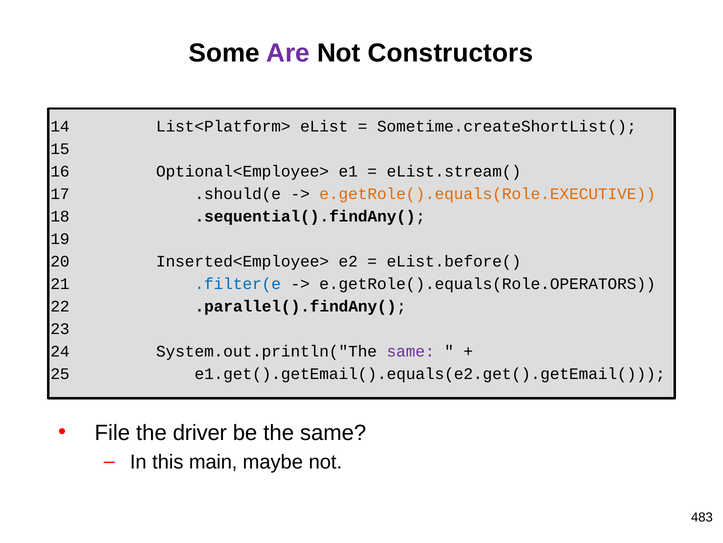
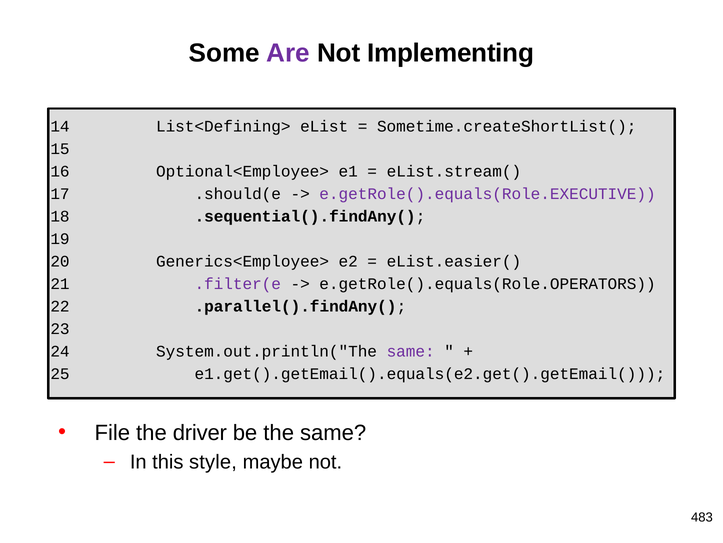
Constructors: Constructors -> Implementing (451, 53)
List<Platform>: List<Platform> -> List<Defining> (223, 126)
e.getRole().equals(Role.EXECUTIVE colour: orange -> purple (488, 194)
Inserted<Employee>: Inserted<Employee> -> Generics<Employee> (243, 261)
eList.before(: eList.before( -> eList.easier( (454, 261)
.filter(e colour: blue -> purple (238, 284)
main: main -> style (213, 461)
